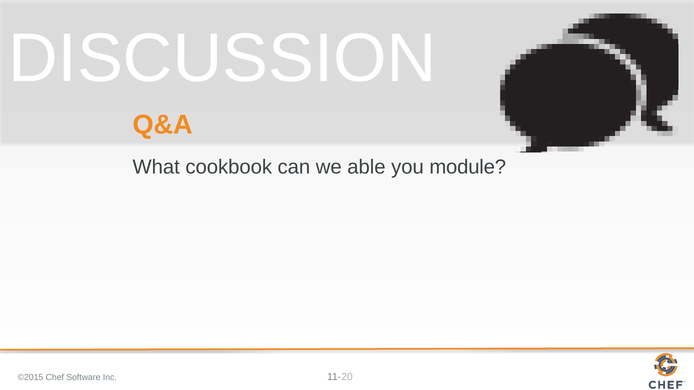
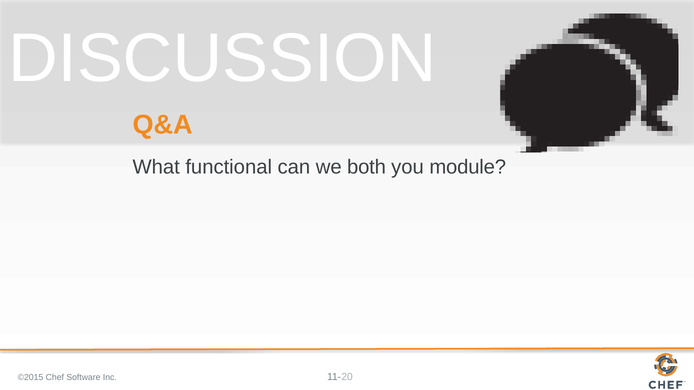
cookbook: cookbook -> functional (229, 167)
able: able -> both (367, 167)
